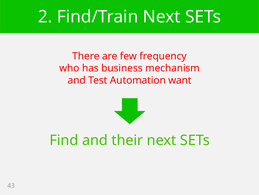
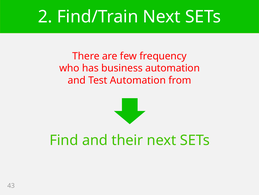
business mechanism: mechanism -> automation (173, 68)
want: want -> from (180, 80)
